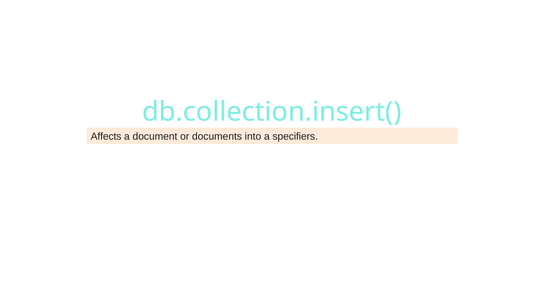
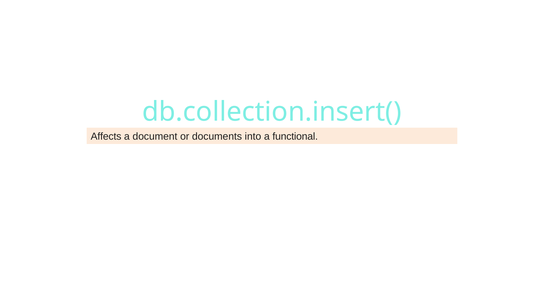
specifiers: specifiers -> functional (295, 137)
